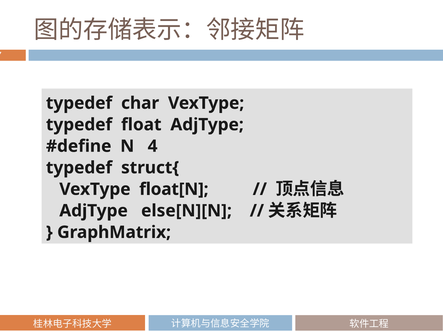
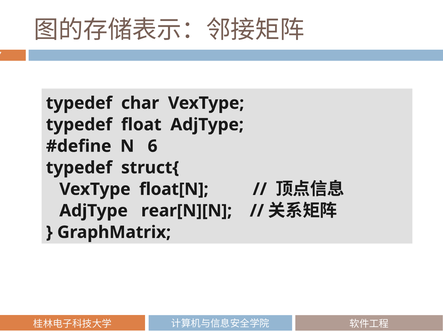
4: 4 -> 6 (153, 146)
else[N][N: else[N][N -> rear[N][N (187, 211)
